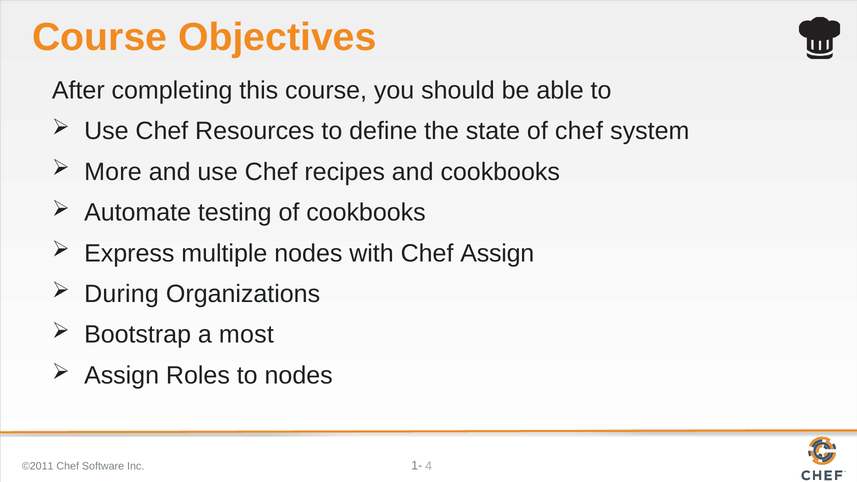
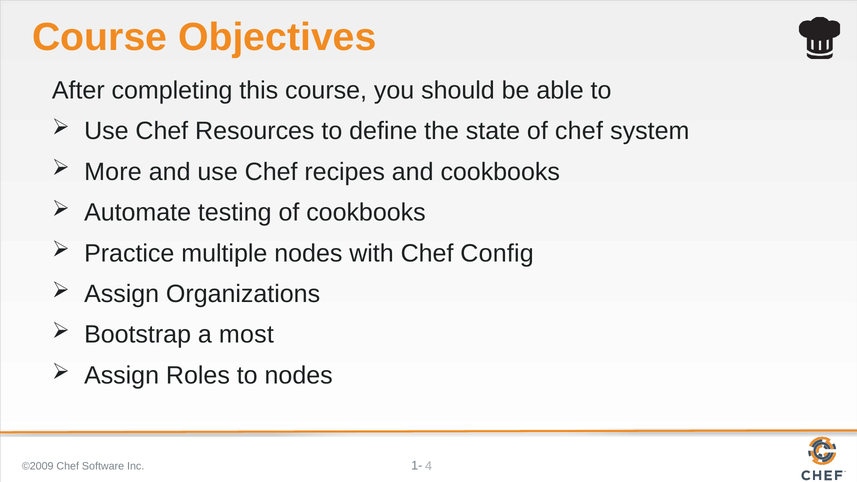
Express: Express -> Practice (129, 253)
Chef Assign: Assign -> Config (497, 253)
During: During -> Assign (122, 294)
©2011: ©2011 -> ©2009 (38, 466)
